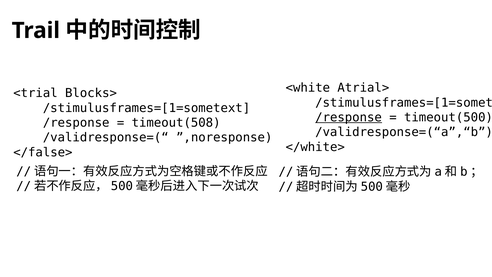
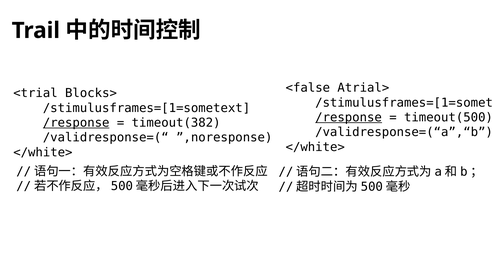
<white: <white -> <false (308, 88)
/response underline: none -> present (76, 123)
timeout(508: timeout(508 -> timeout(382 (176, 123)
</false>: </false> -> </white> (43, 152)
